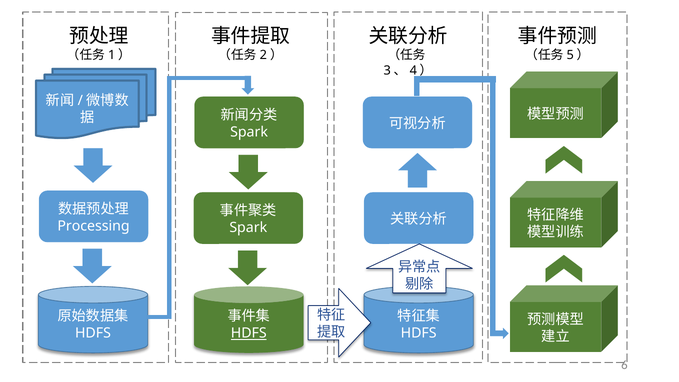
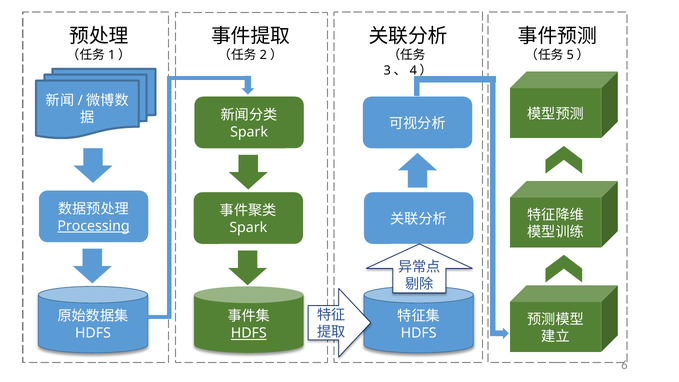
Processing underline: none -> present (94, 226)
